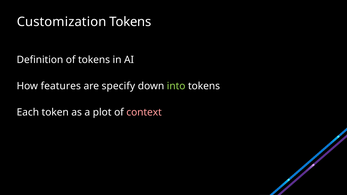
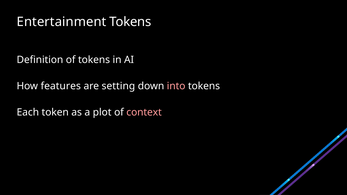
Customization: Customization -> Entertainment (62, 22)
specify: specify -> setting (118, 86)
into colour: light green -> pink (176, 86)
